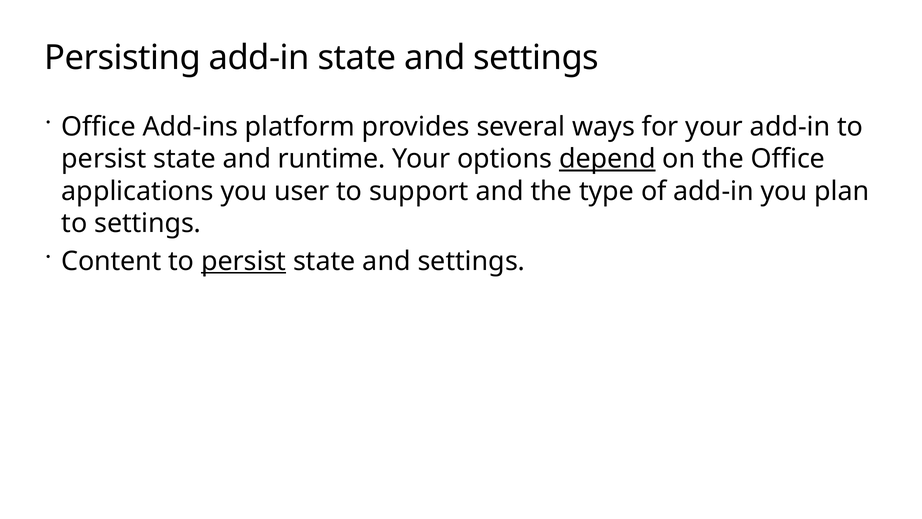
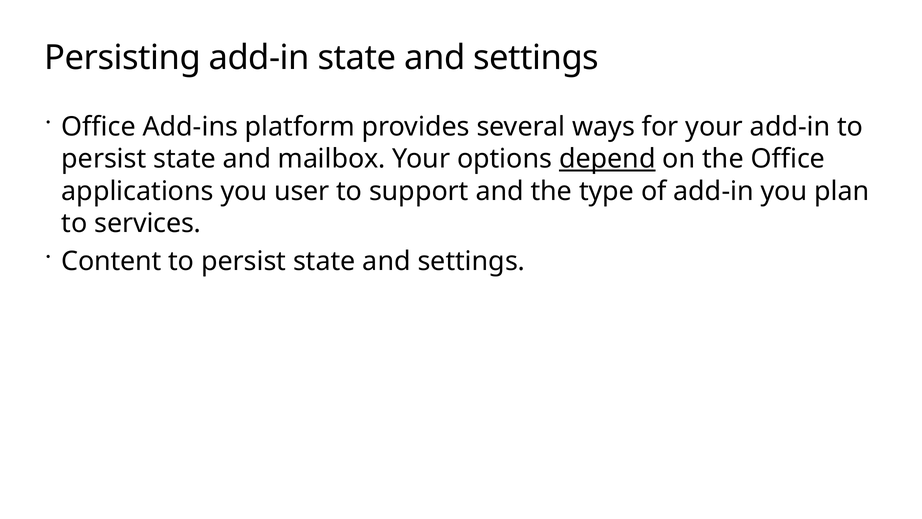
runtime: runtime -> mailbox (332, 159)
to settings: settings -> services (148, 223)
persist underline: present -> none (244, 261)
